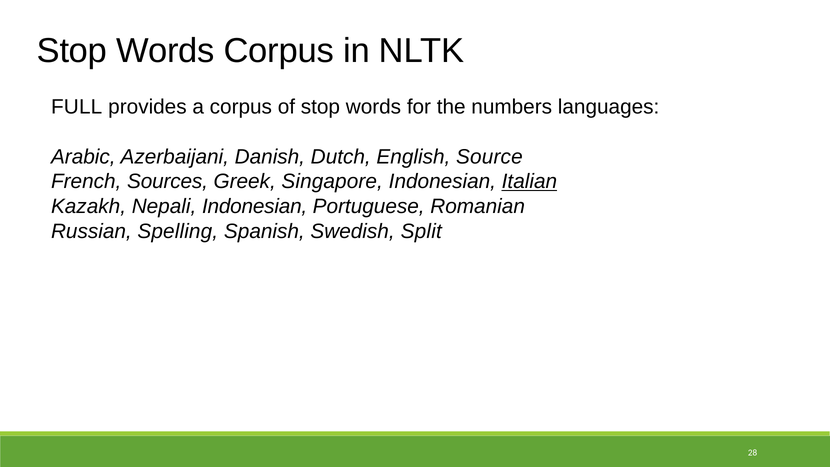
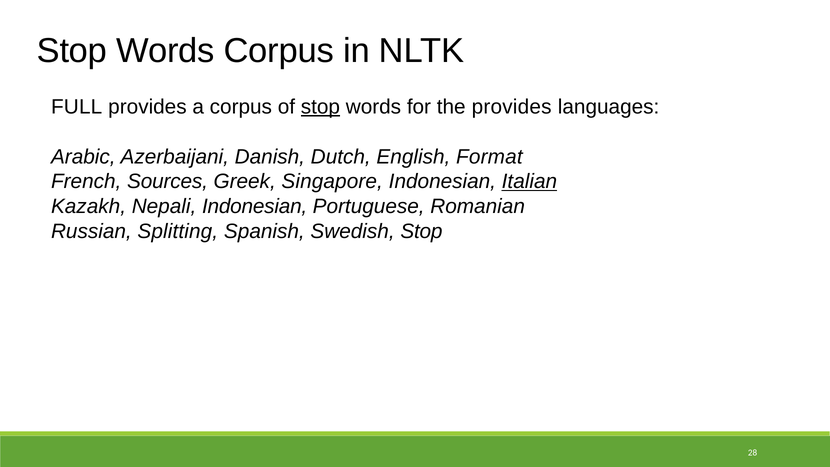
stop underline: none -> present (320, 107)
the numbers: numbers -> provides (512, 107)
Source: Source -> Format (489, 157)
Spelling: Spelling -> Splitting (178, 231)
Swedish Split: Split -> Stop (421, 231)
